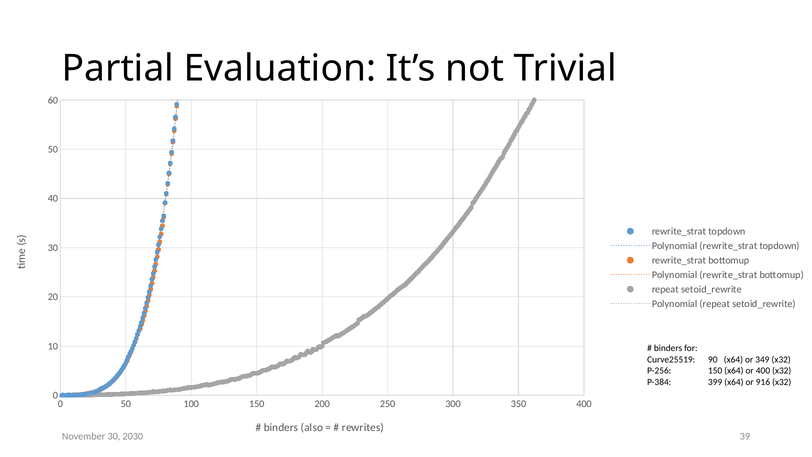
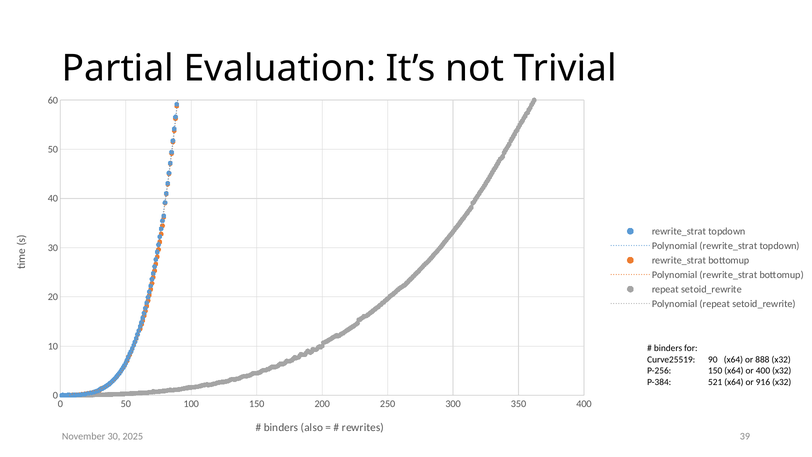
349: 349 -> 888 (762, 359)
399: 399 -> 521 (715, 382)
2030: 2030 -> 2025 (133, 436)
